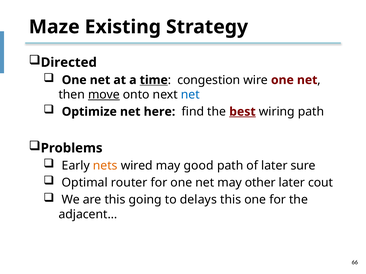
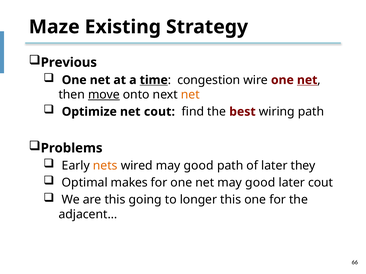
Directed: Directed -> Previous (69, 63)
net underline: none -> present (307, 80)
net colour: blue -> orange (190, 95)
net here: here -> cout (159, 112)
best underline: present -> none (242, 112)
sure: sure -> they (303, 166)
router: router -> makes (129, 183)
net may other: other -> good (260, 183)
delays: delays -> longer (198, 200)
